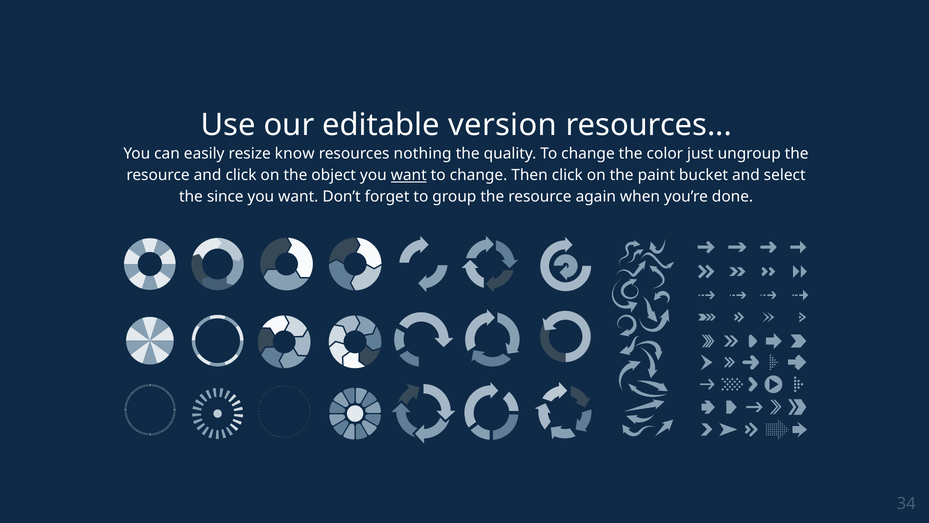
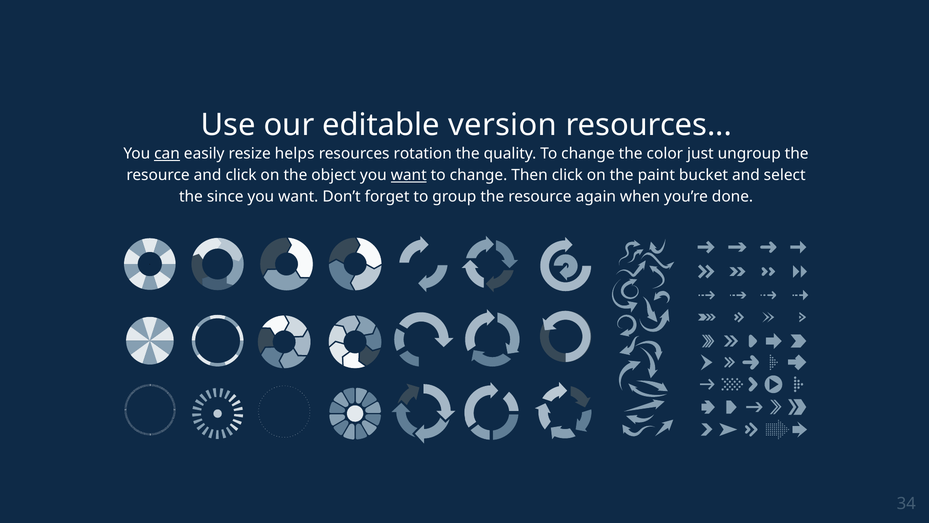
can underline: none -> present (167, 154)
know: know -> helps (295, 154)
nothing: nothing -> rotation (423, 154)
